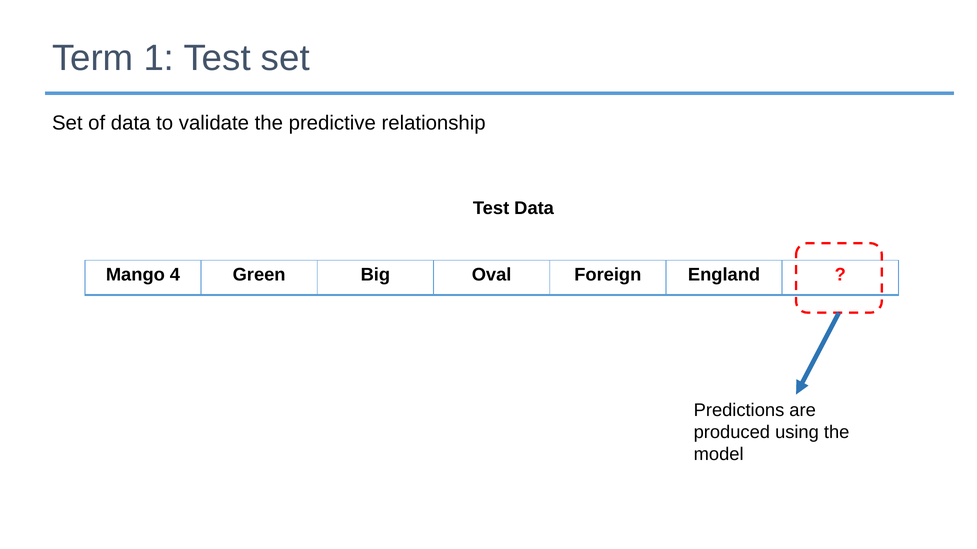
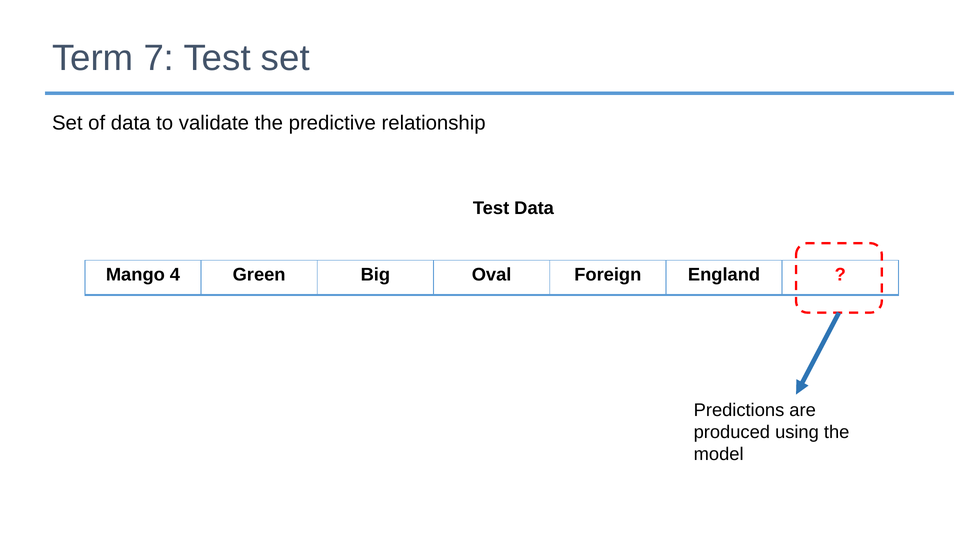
1: 1 -> 7 (159, 58)
